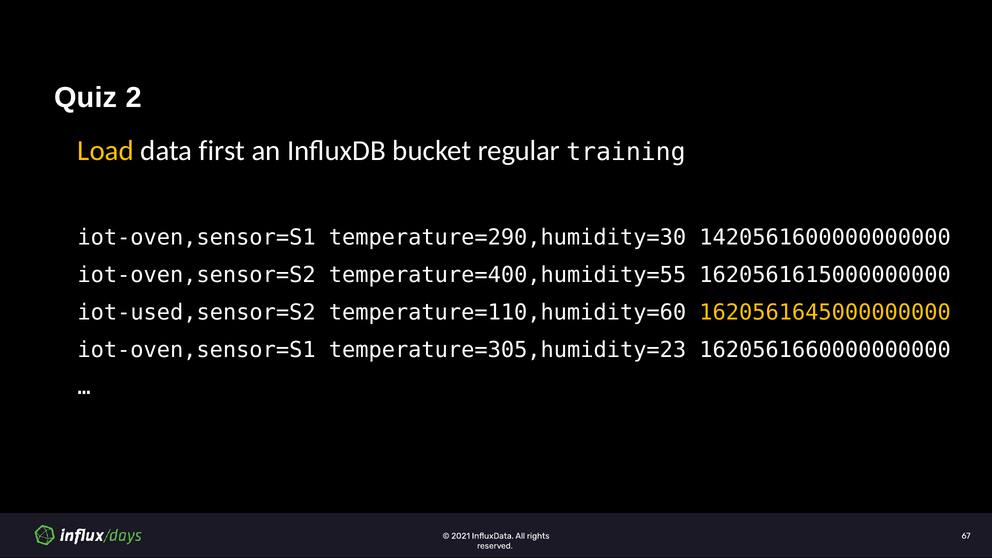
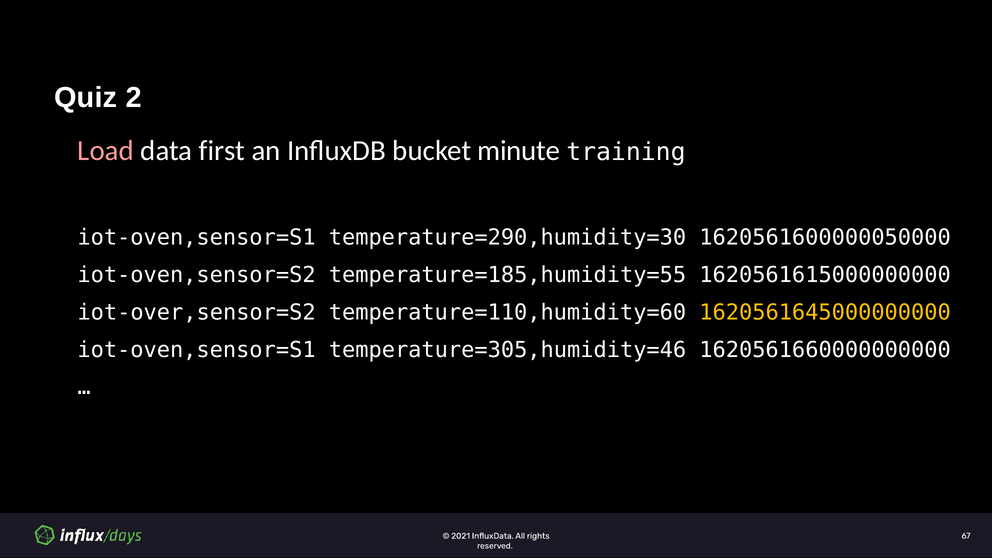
Load colour: yellow -> pink (106, 151)
regular: regular -> minute (519, 151)
1420561600000000000: 1420561600000000000 -> 1620561600000050000 (825, 238)
temperature=400,humidity=55: temperature=400,humidity=55 -> temperature=185,humidity=55 (508, 275)
iot-used,sensor=S2: iot-used,sensor=S2 -> iot-over,sensor=S2 (197, 312)
temperature=305,humidity=23: temperature=305,humidity=23 -> temperature=305,humidity=46 (508, 350)
